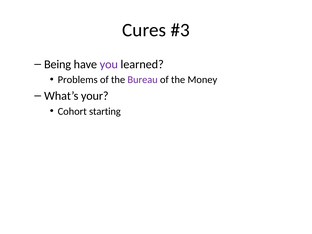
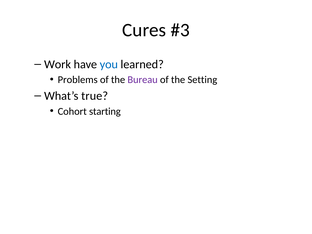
Being: Being -> Work (58, 64)
you colour: purple -> blue (109, 64)
Money: Money -> Setting (202, 80)
your: your -> true (95, 96)
